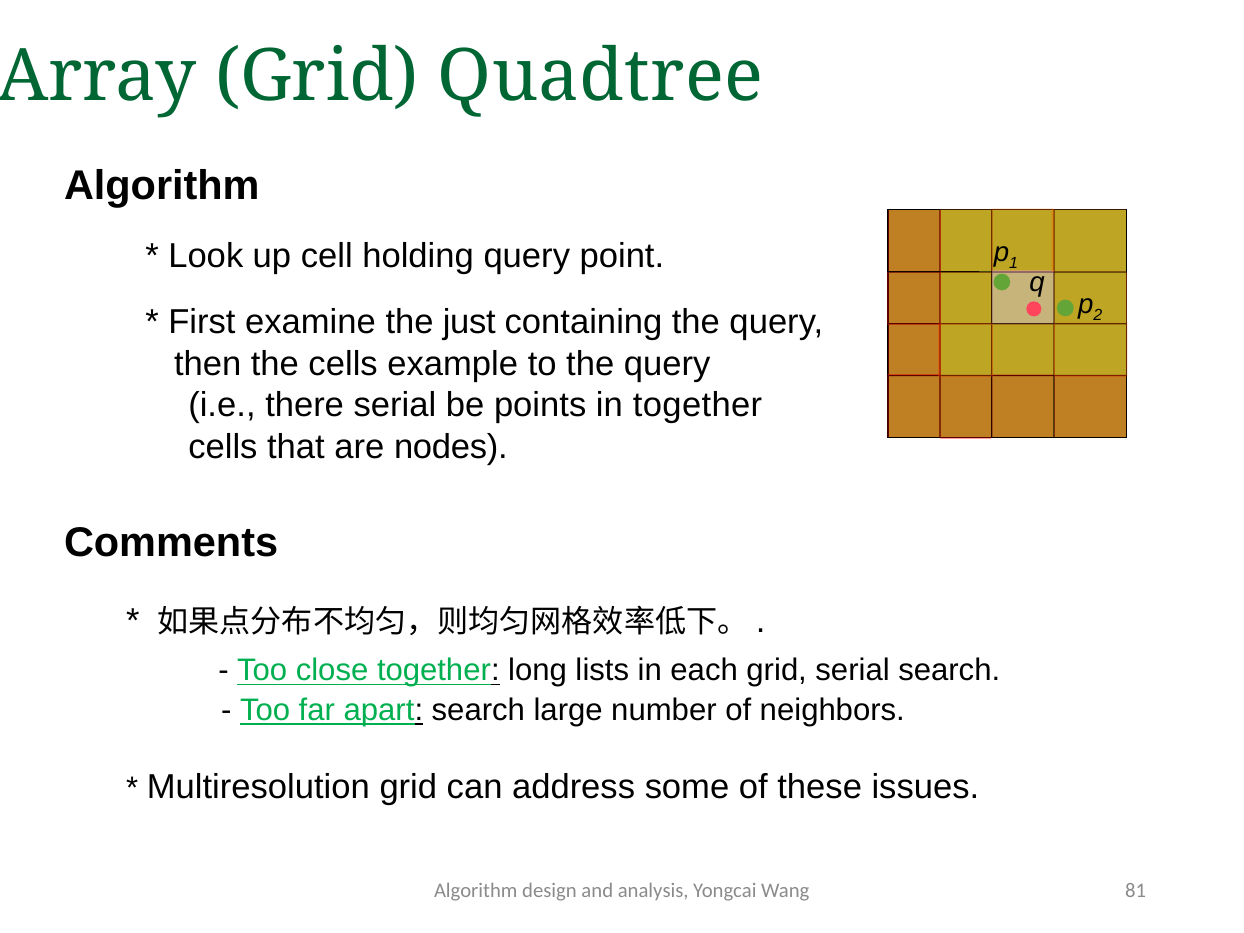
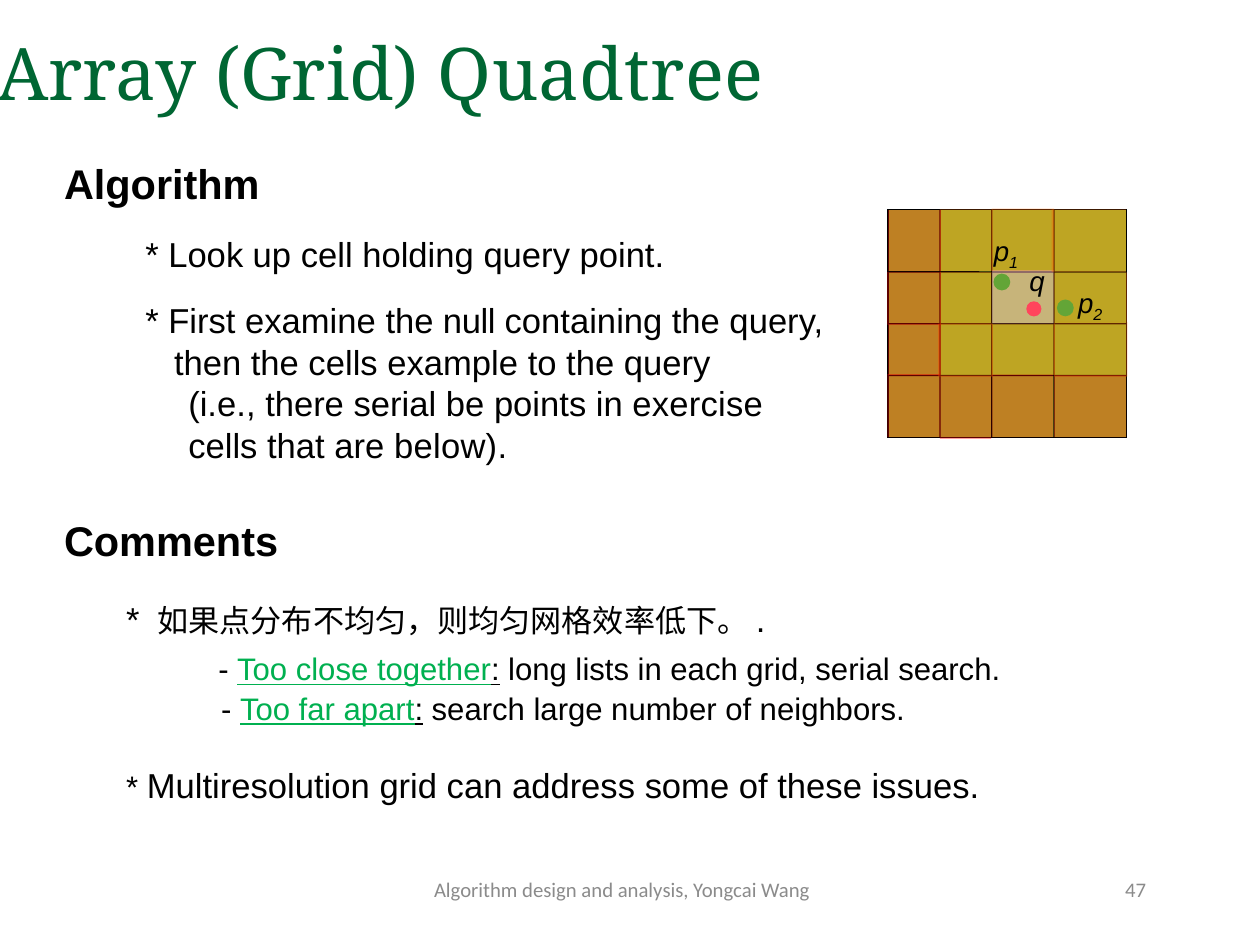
just: just -> null (469, 323)
in together: together -> exercise (698, 405)
nodes: nodes -> below (451, 447)
81: 81 -> 47 (1136, 891)
